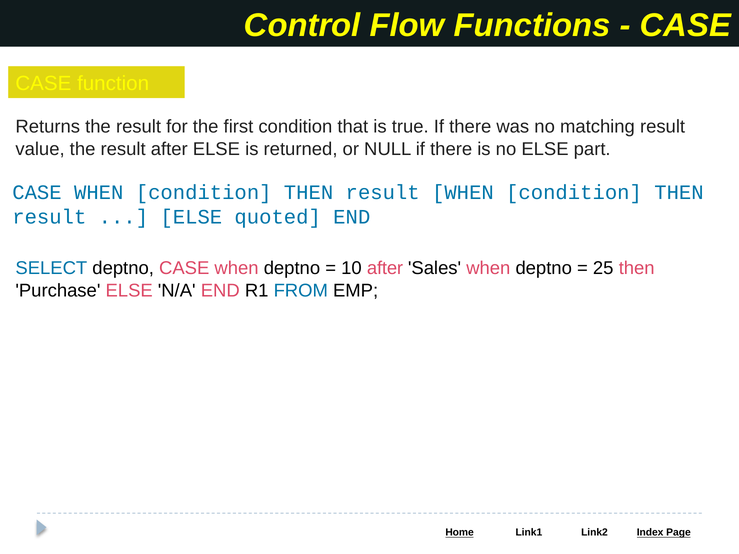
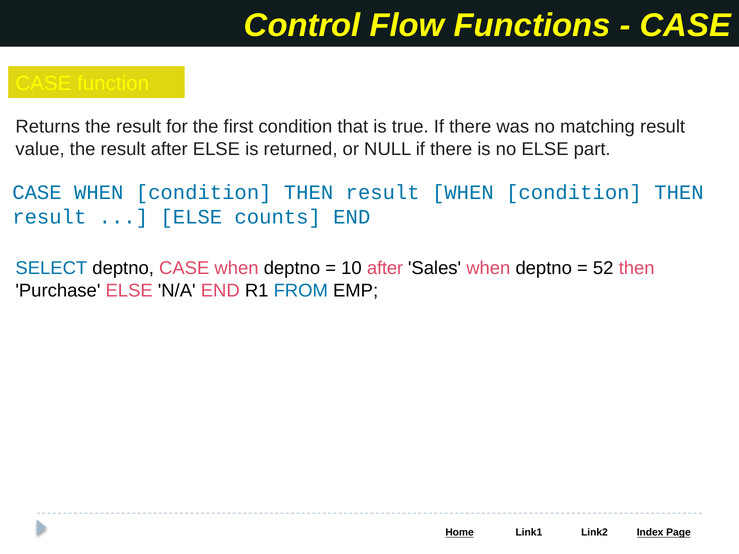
quoted: quoted -> counts (278, 217)
25: 25 -> 52 (603, 268)
